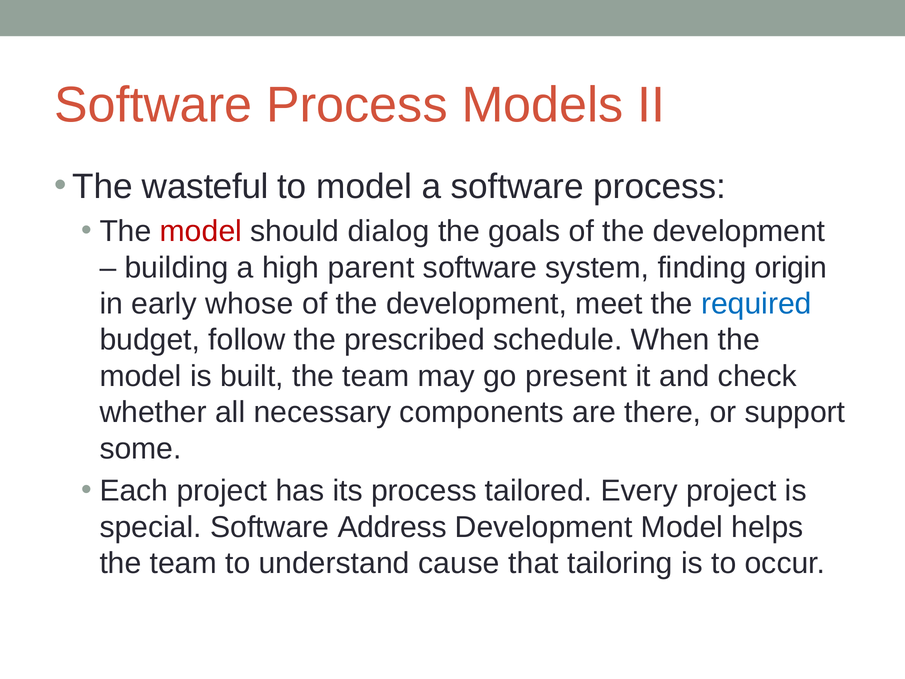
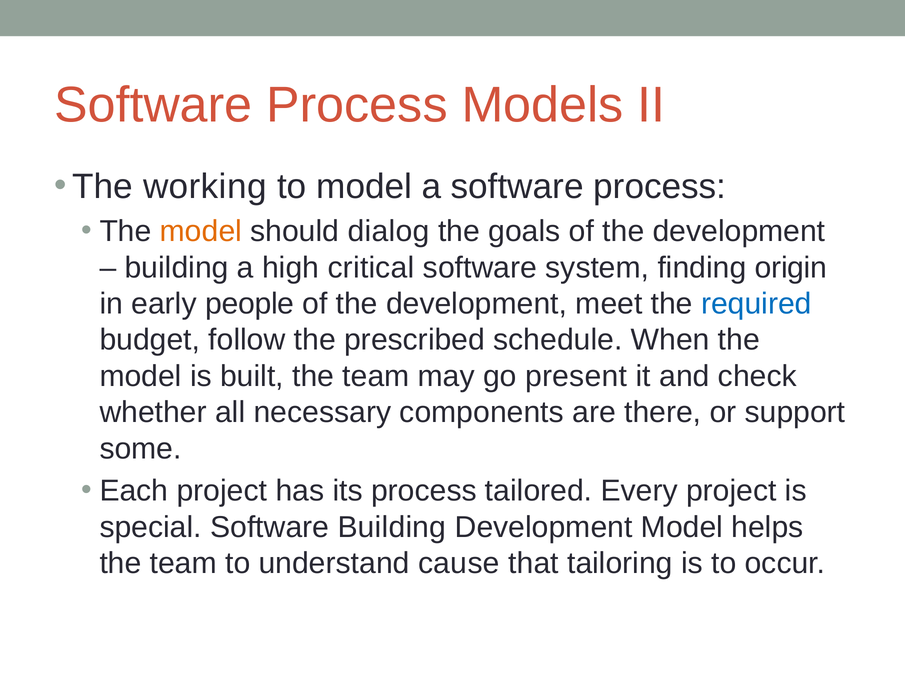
wasteful: wasteful -> working (205, 186)
model colour: red -> orange (201, 231)
parent: parent -> critical (371, 267)
whose: whose -> people (250, 304)
Software Address: Address -> Building (392, 527)
